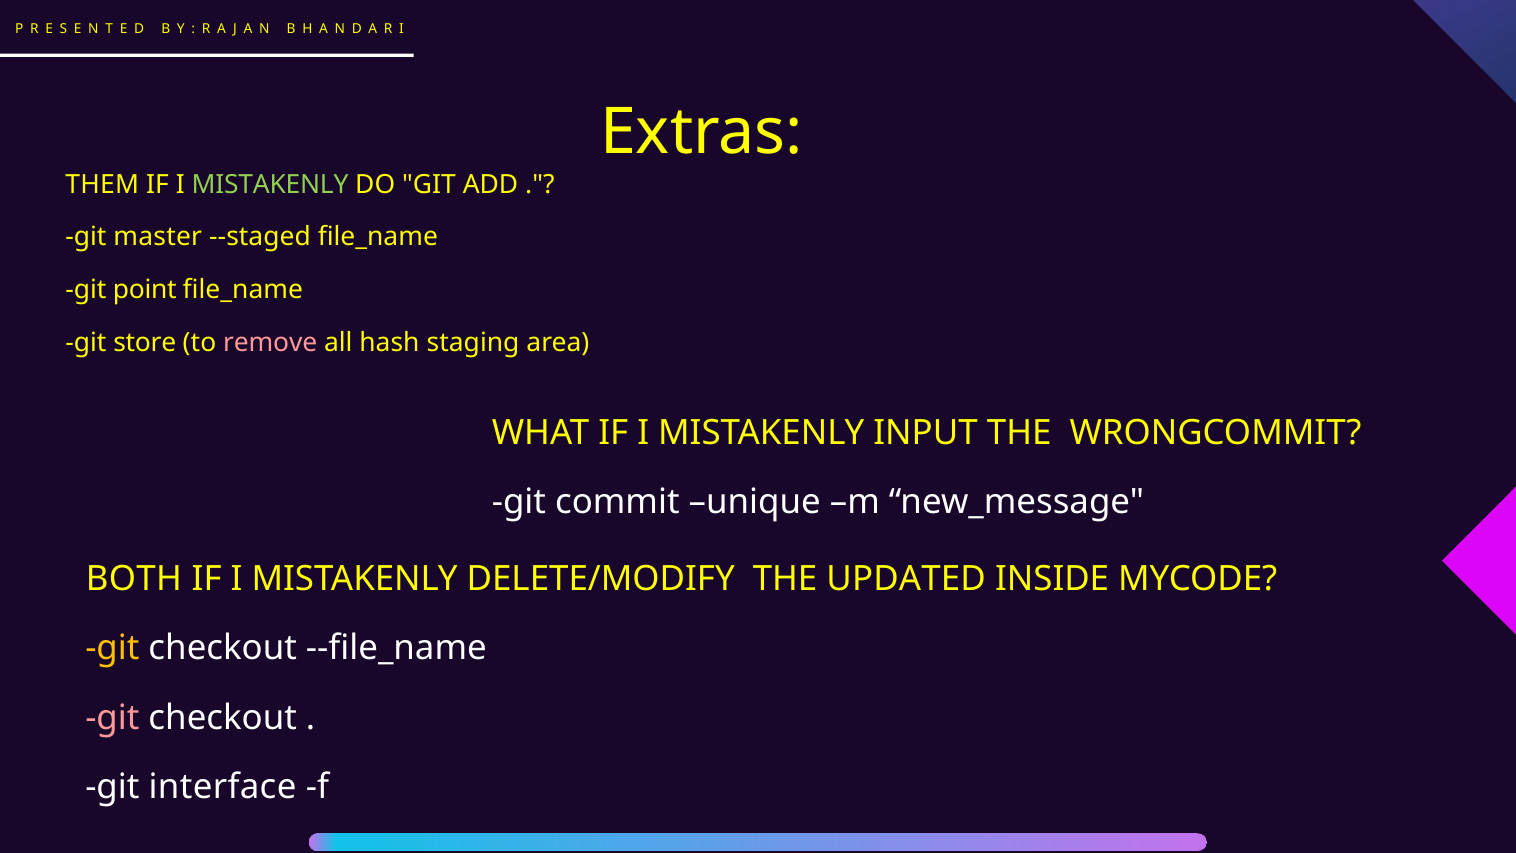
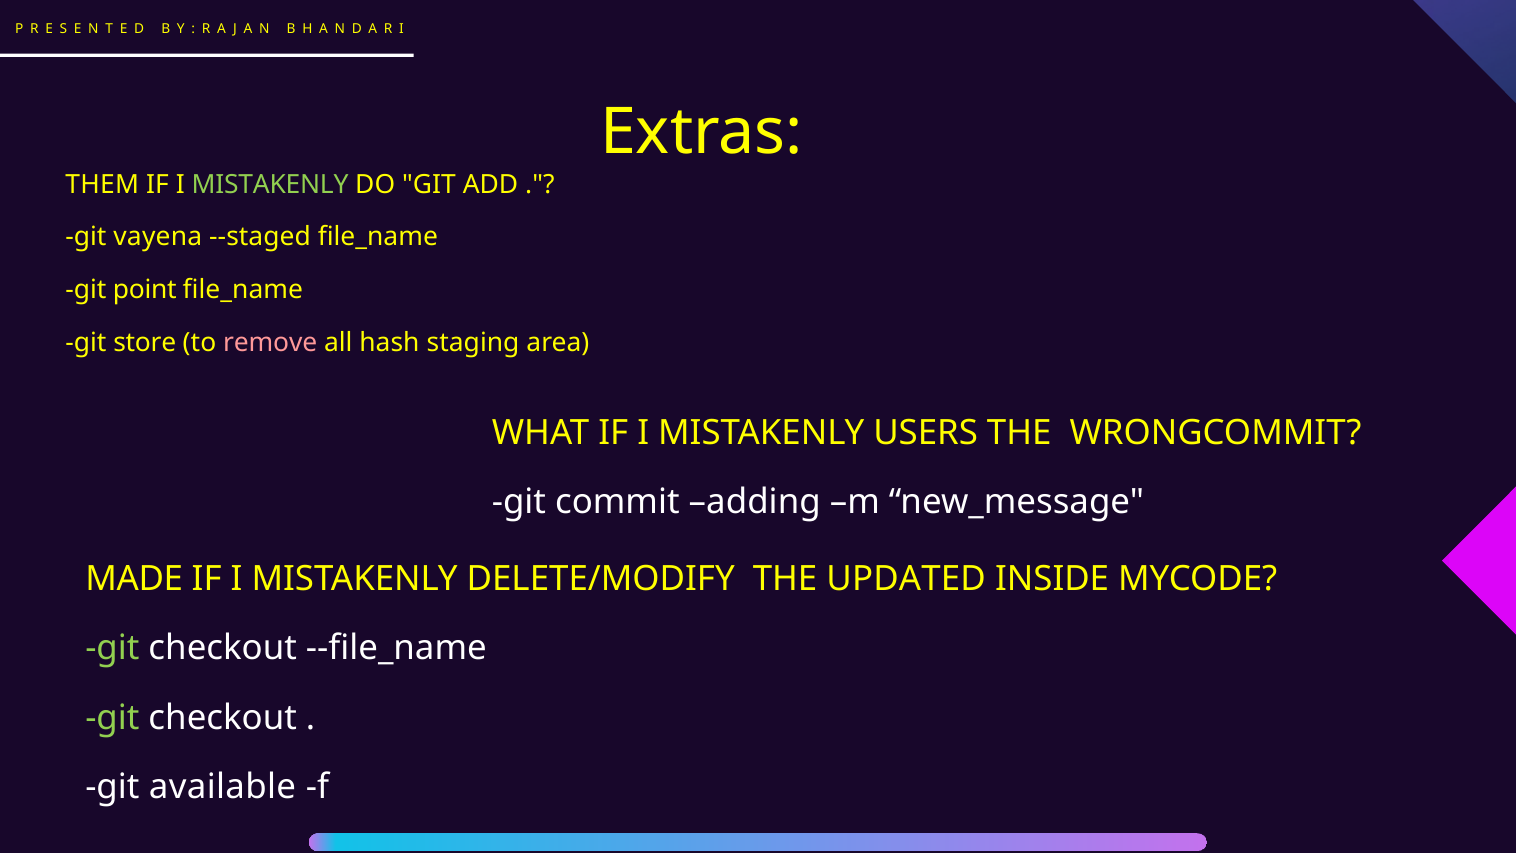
master: master -> vayena (158, 237)
INPUT: INPUT -> USERS (926, 433)
unique: unique -> adding (755, 502)
BOTH: BOTH -> MADE (134, 579)
git colour: yellow -> light green (112, 648)
git colour: pink -> light green (112, 717)
interface: interface -> available (223, 787)
